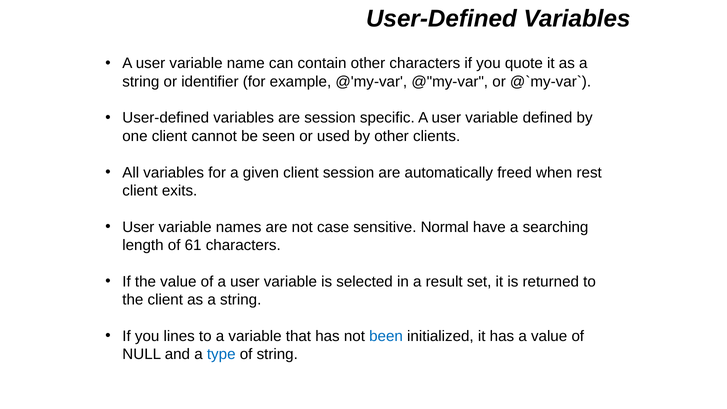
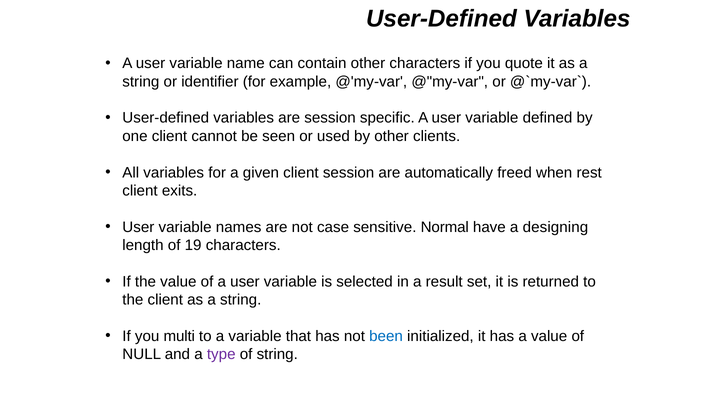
searching: searching -> designing (555, 227)
61: 61 -> 19 (193, 245)
lines: lines -> multi (179, 336)
type colour: blue -> purple (221, 354)
